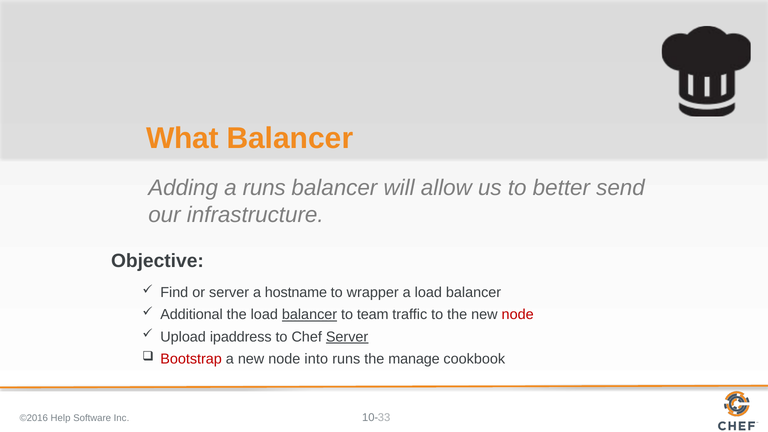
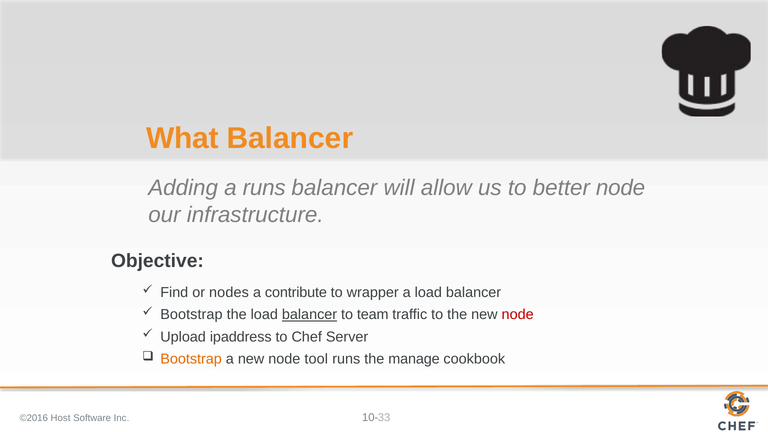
better send: send -> node (621, 188)
or server: server -> nodes (229, 293)
hostname: hostname -> contribute (296, 293)
Additional: Additional -> Bootstrap (191, 315)
Server underline: present -> none (347, 337)
Bootstrap colour: red -> orange (191, 359)
into: into -> tool (316, 359)
Help: Help -> Host (61, 418)
